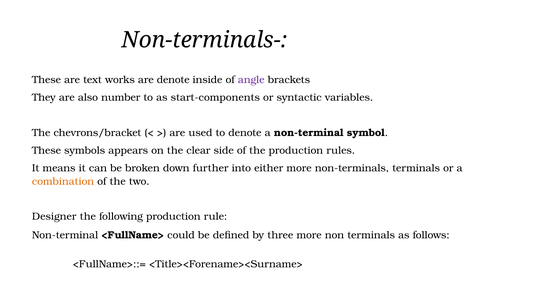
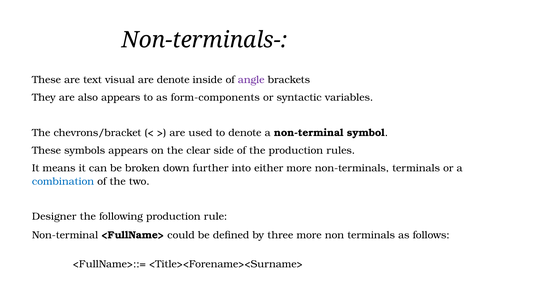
works: works -> visual (120, 80)
also number: number -> appears (121, 97)
start-components: start-components -> form-components (215, 97)
combination colour: orange -> blue (63, 181)
